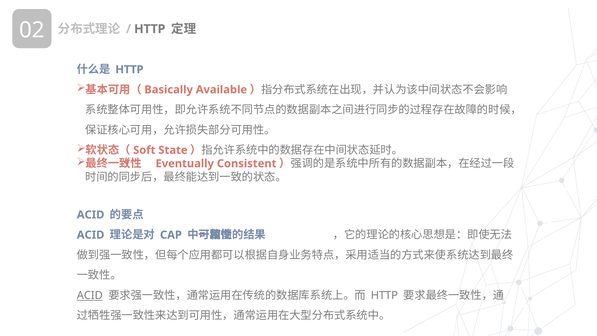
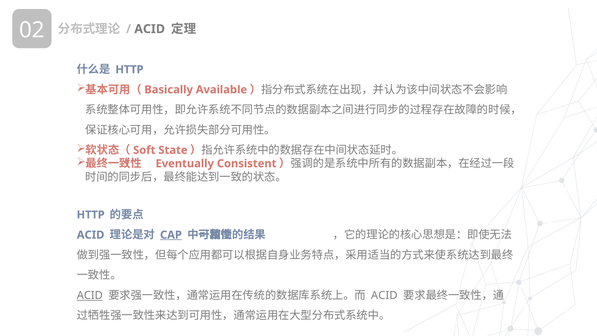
HTTP: HTTP -> ACID (150, 29)
ACID: ACID -> HTTP (91, 215)
CAP underline: none -> present (171, 235)
HTTP: HTTP -> ACID (384, 295)
